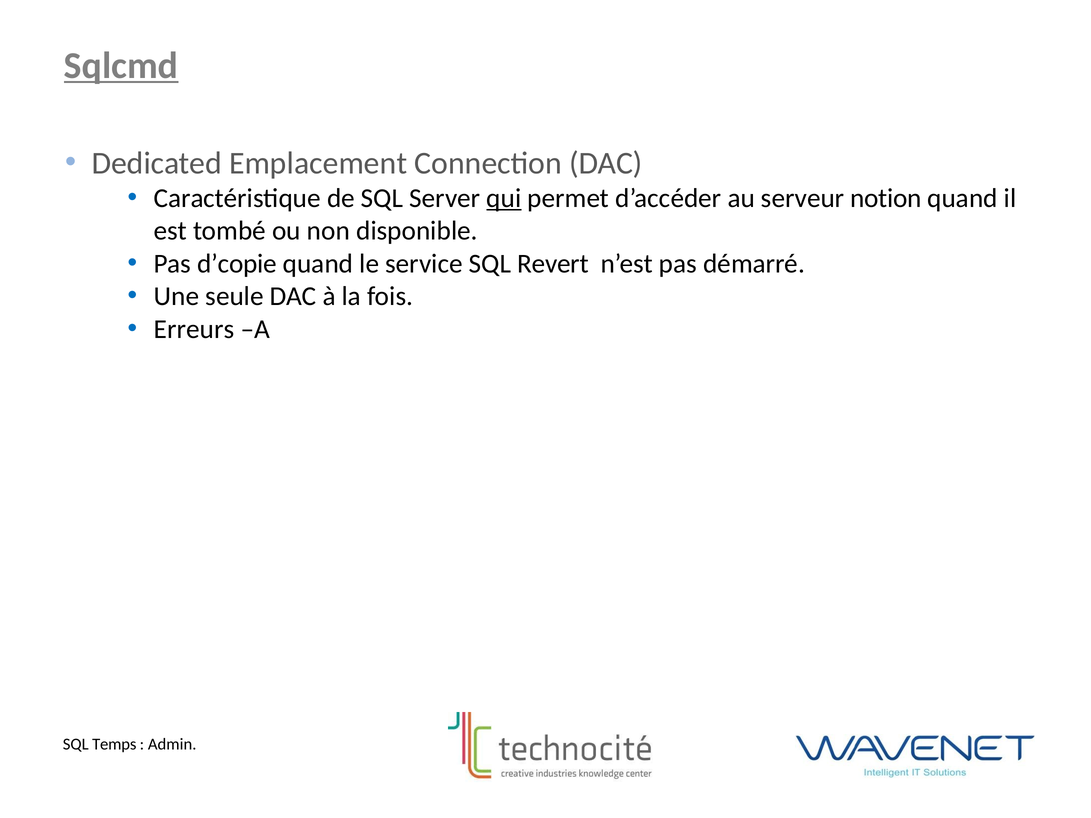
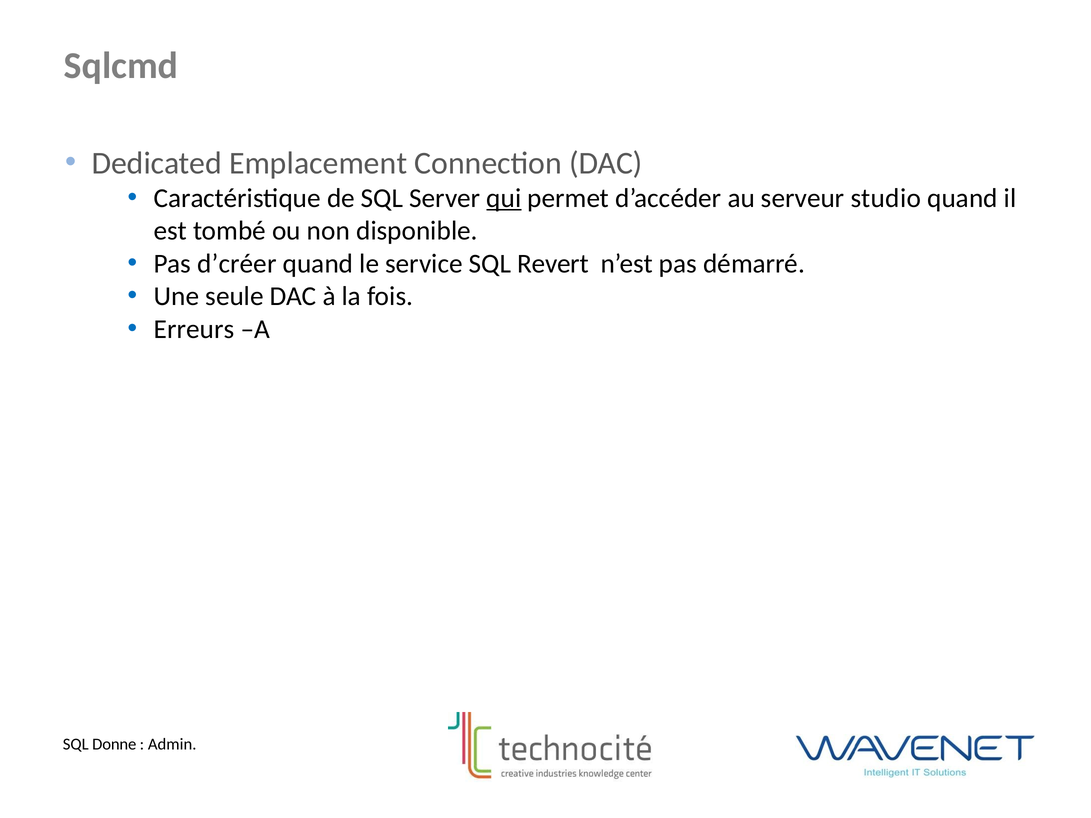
Sqlcmd underline: present -> none (121, 66)
notion: notion -> studio (886, 198)
d’copie: d’copie -> d’créer (237, 264)
Temps: Temps -> Donne (114, 744)
